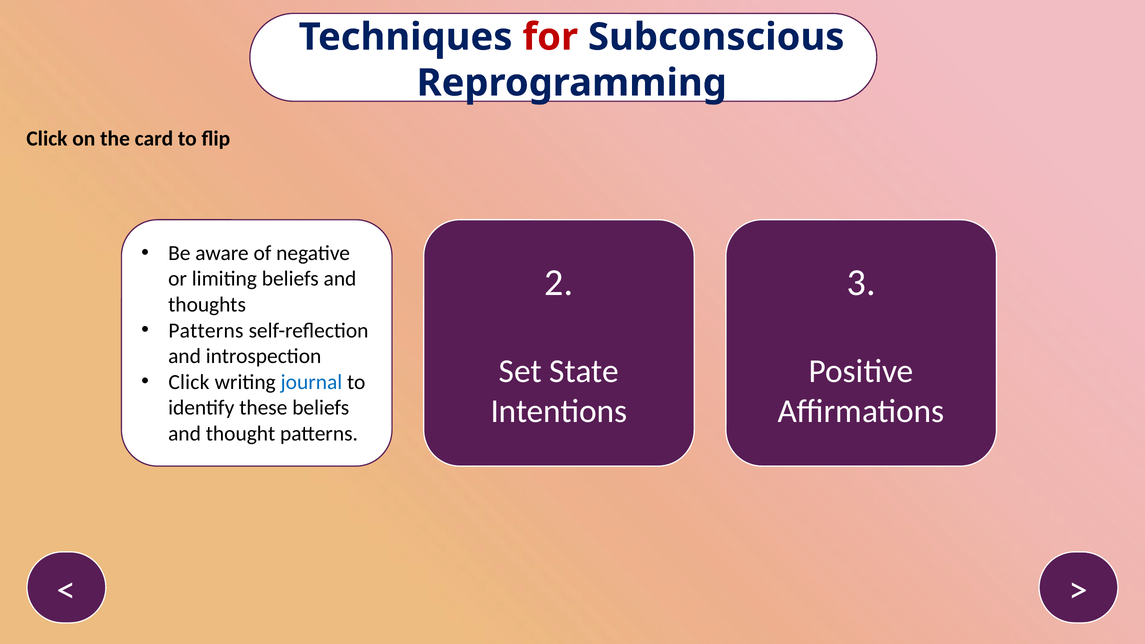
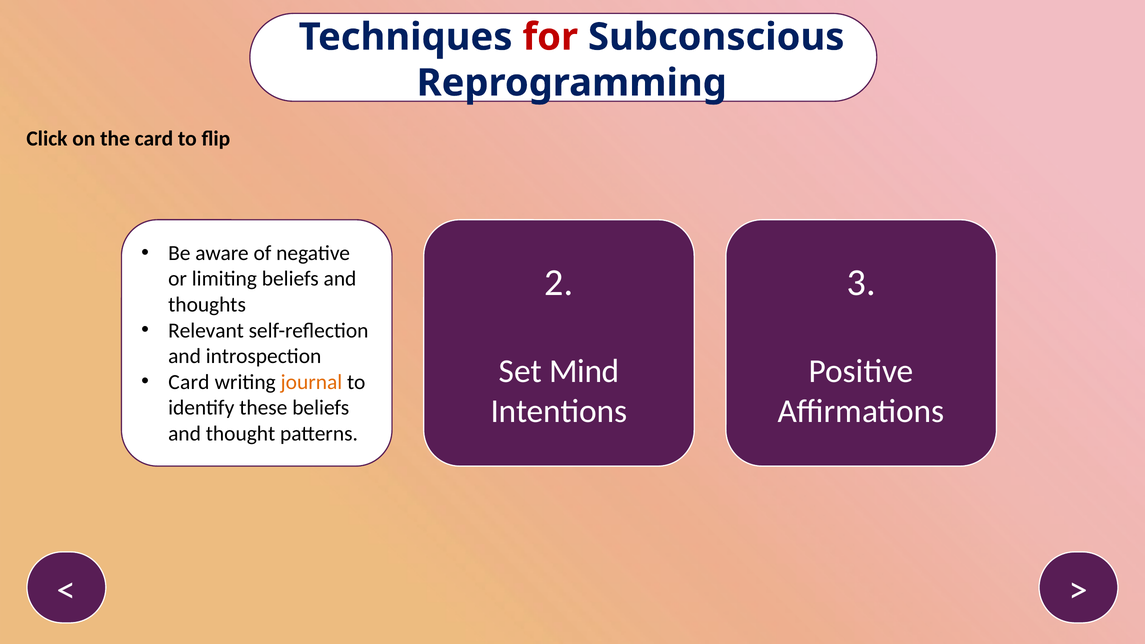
Patterns: Patterns -> Relevant (206, 330)
State: State -> Mind (584, 371)
Click: Click -> Card (189, 382)
journal colour: blue -> orange (311, 382)
